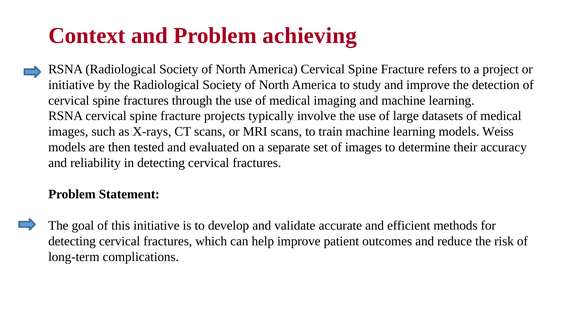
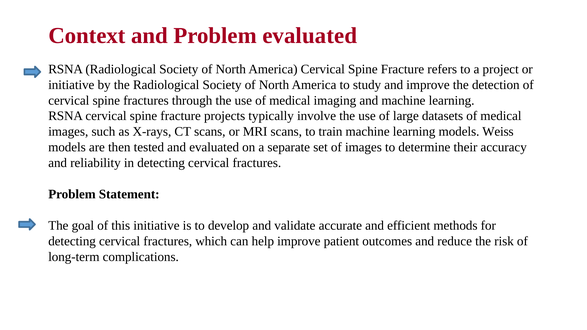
Problem achieving: achieving -> evaluated (310, 36)
